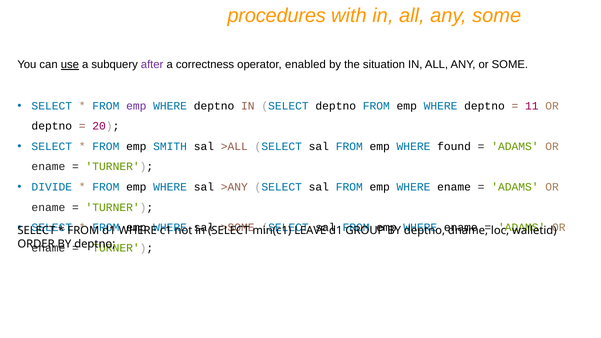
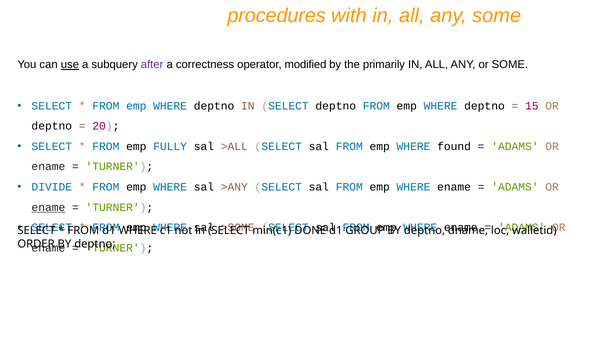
enabled: enabled -> modified (306, 65)
situation: situation -> primarily (384, 65)
emp colour: purple -> blue (136, 106)
11: 11 -> 15 (532, 106)
SMITH: SMITH -> FULLY (170, 146)
ename underline: none -> present (48, 207)
LEAVE: LEAVE -> DONE (310, 231)
